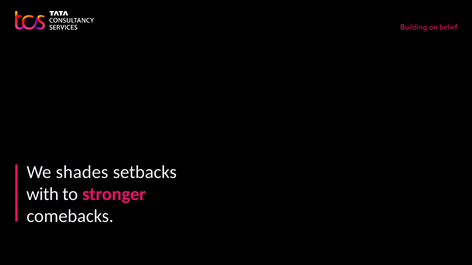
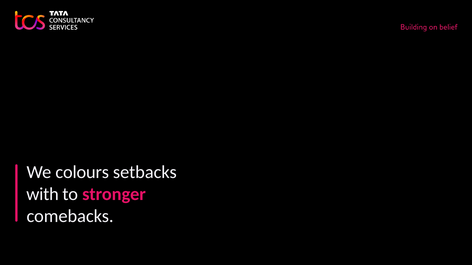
shades: shades -> colours (82, 173)
